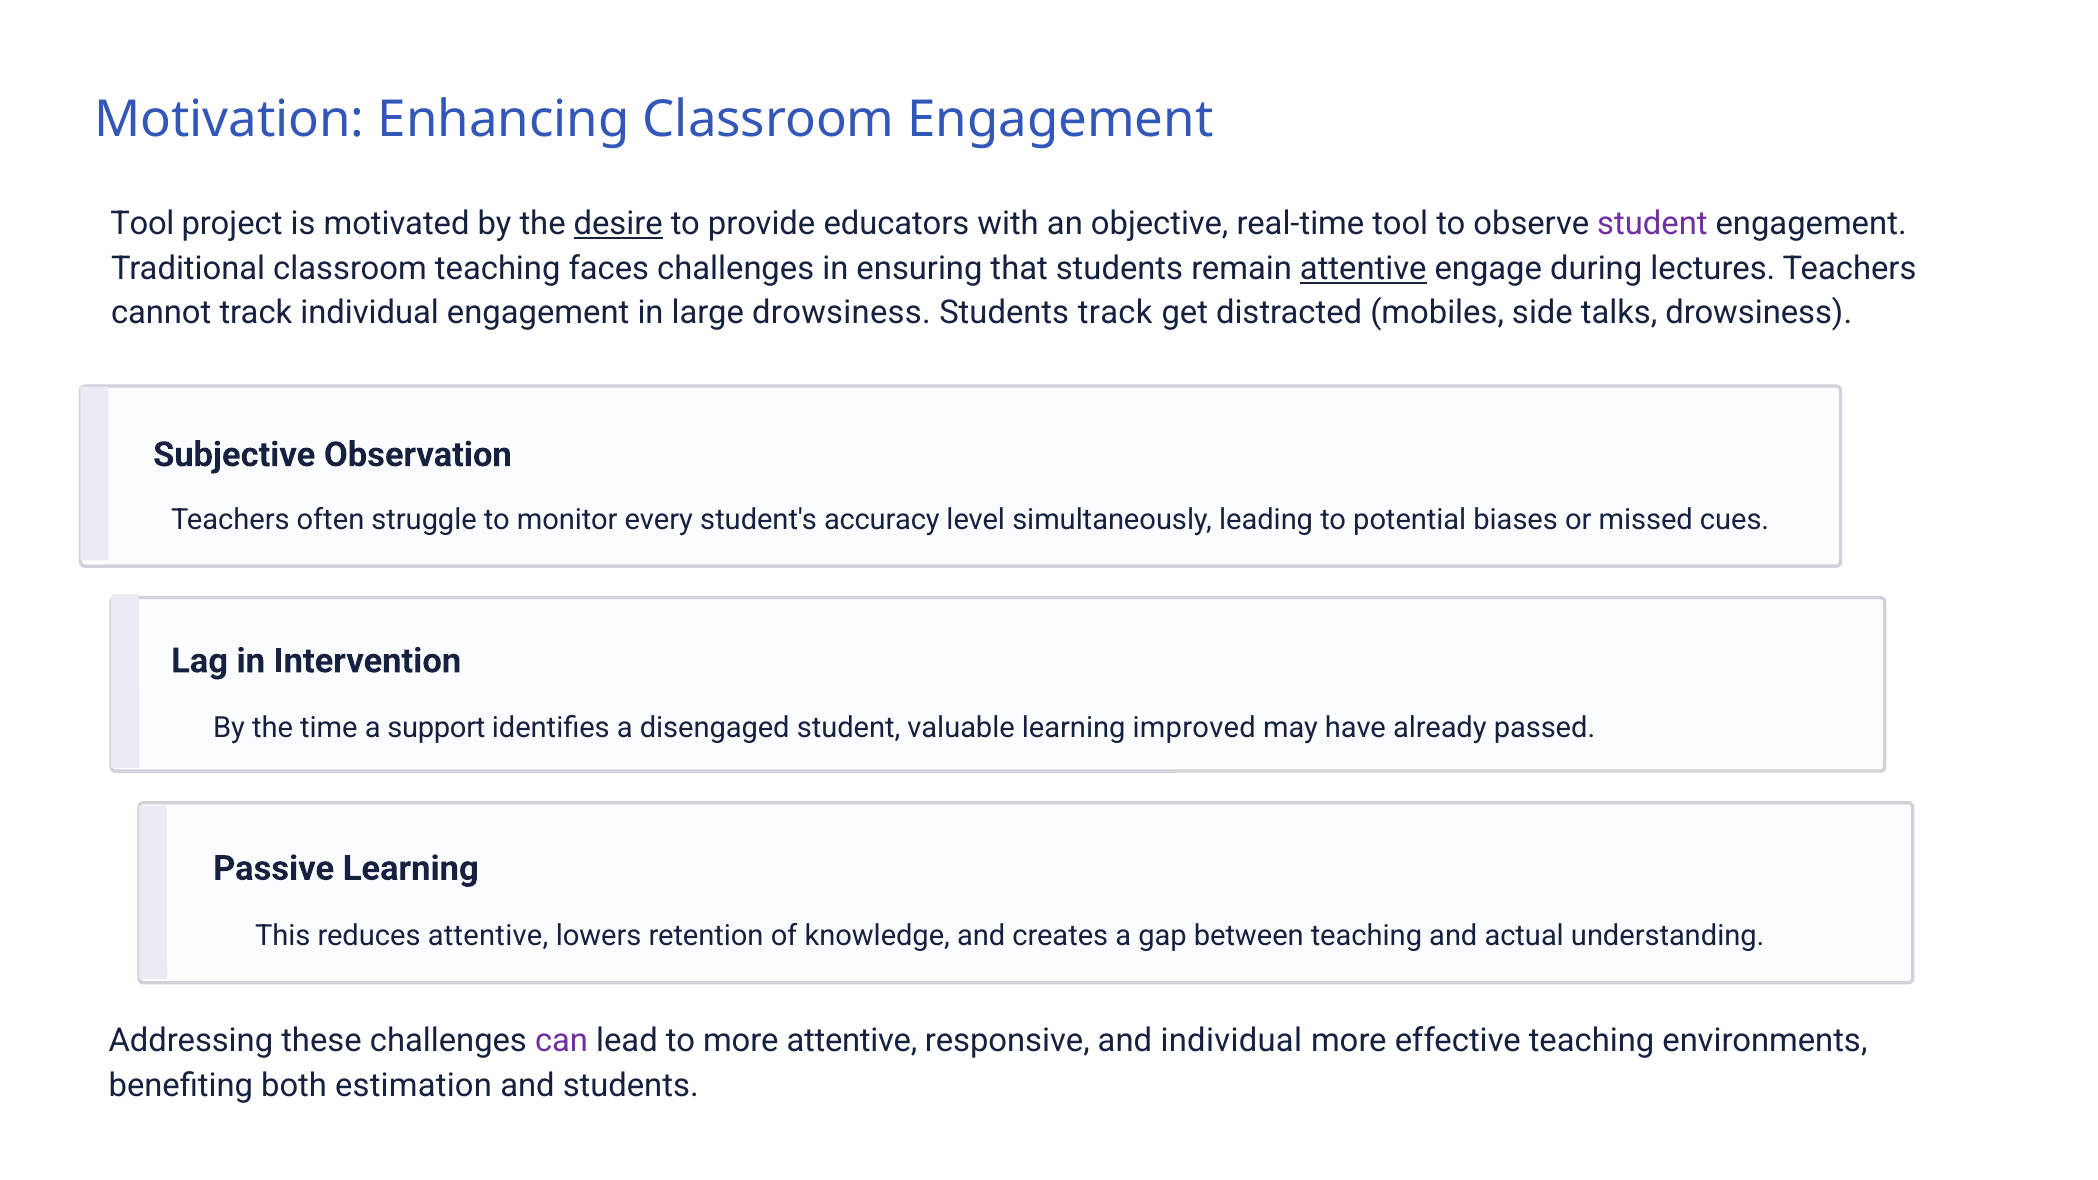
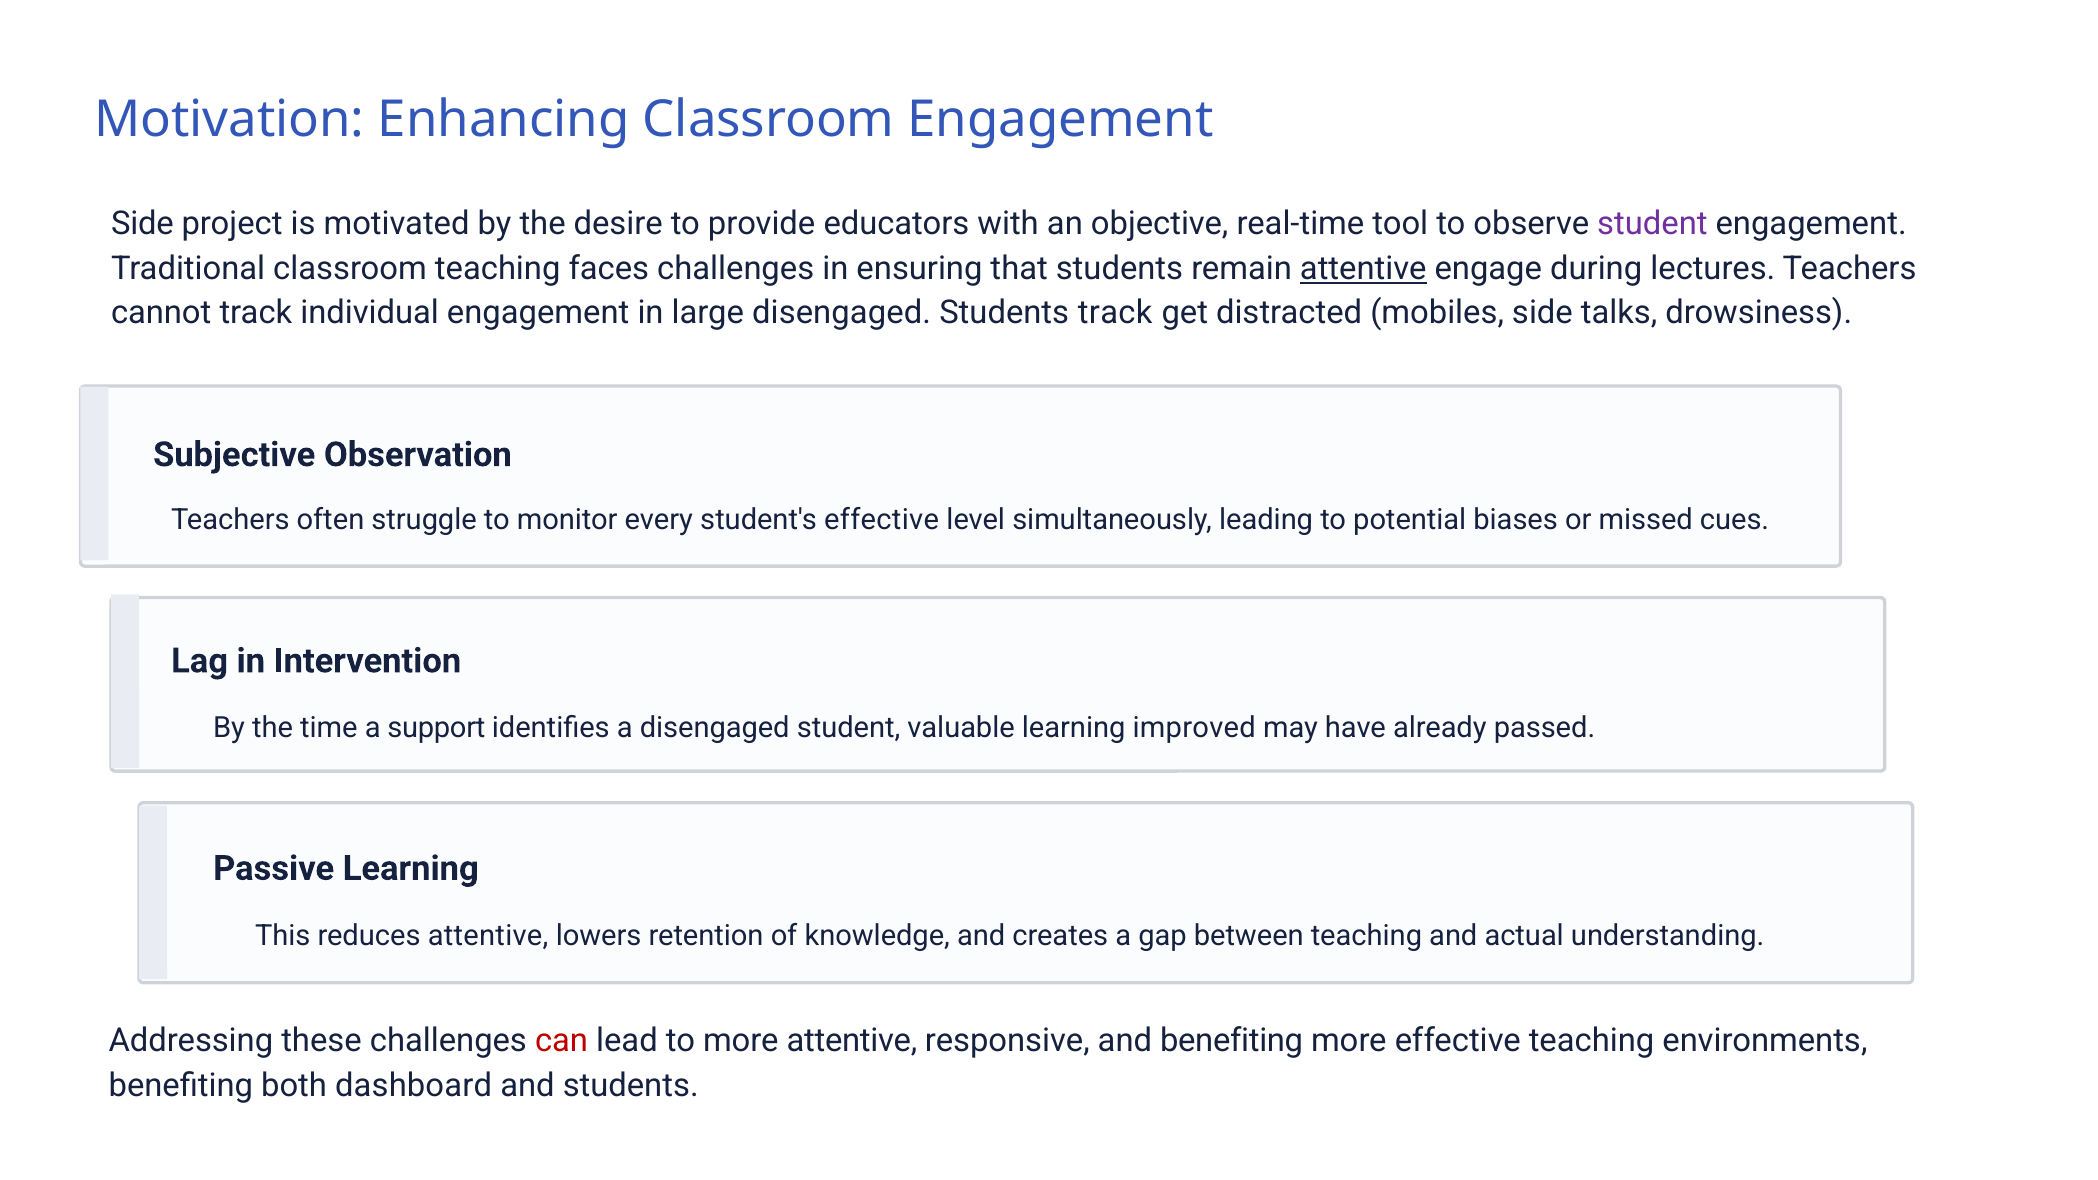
Tool: Tool -> Side (142, 224)
desire underline: present -> none (618, 224)
large drowsiness: drowsiness -> disengaged (842, 313)
student's accuracy: accuracy -> effective (882, 519)
can colour: purple -> red (562, 1041)
and individual: individual -> benefiting (1232, 1041)
estimation: estimation -> dashboard (414, 1086)
